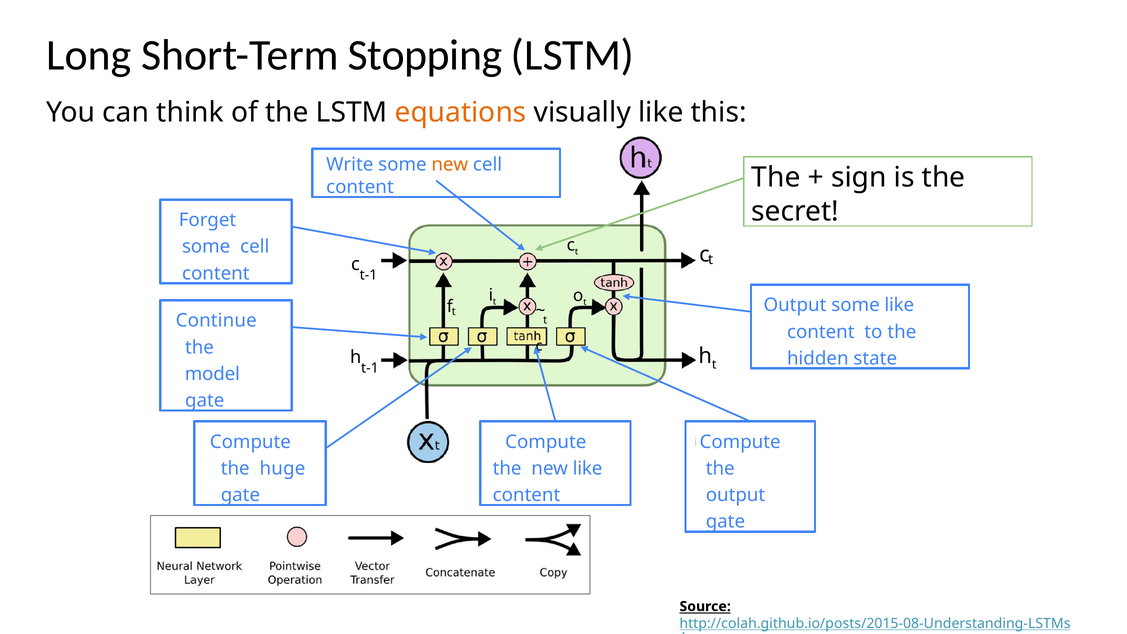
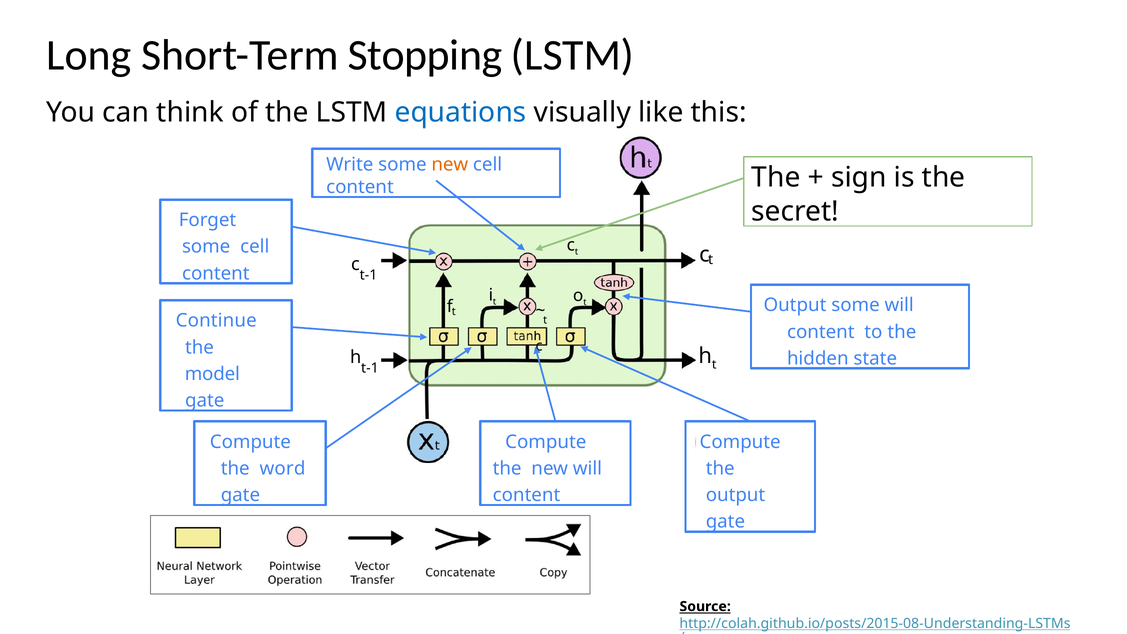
equations colour: orange -> blue (461, 112)
some like: like -> will (899, 305)
huge: huge -> word (282, 469)
new like: like -> will (587, 469)
